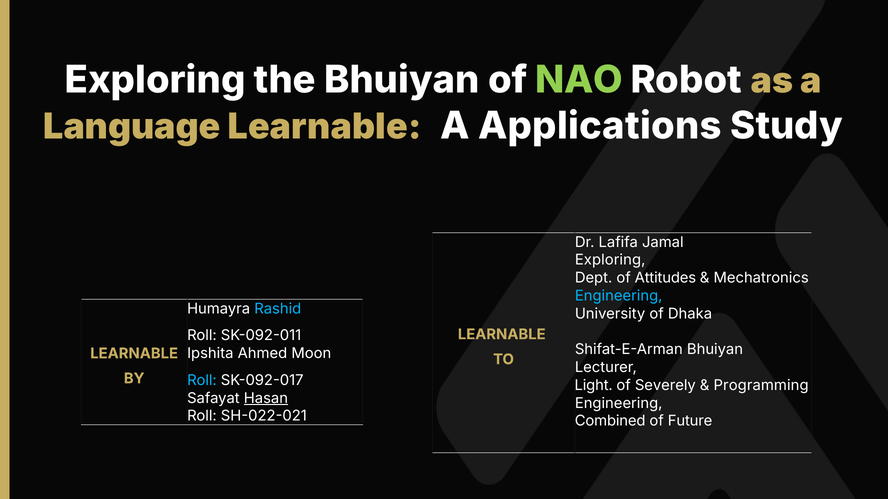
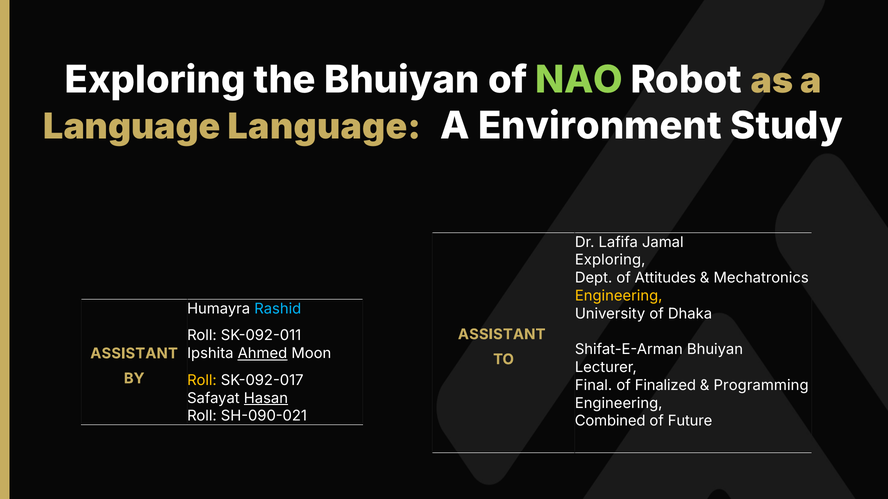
Language Learnable: Learnable -> Language (324, 127)
Applications: Applications -> Environment (600, 126)
Engineering colour: light blue -> yellow (619, 296)
LEARNABLE: LEARNABLE -> ASSISTANT (502, 335)
LEARNABLE: LEARNABLE -> ASSISTANT (134, 354)
Ahmed underline: none -> present (262, 354)
Roll colour: light blue -> yellow (202, 381)
Light: Light -> Final (594, 386)
Severely: Severely -> Finalized (665, 386)
SH-022-021: SH-022-021 -> SH-090-021 (264, 416)
